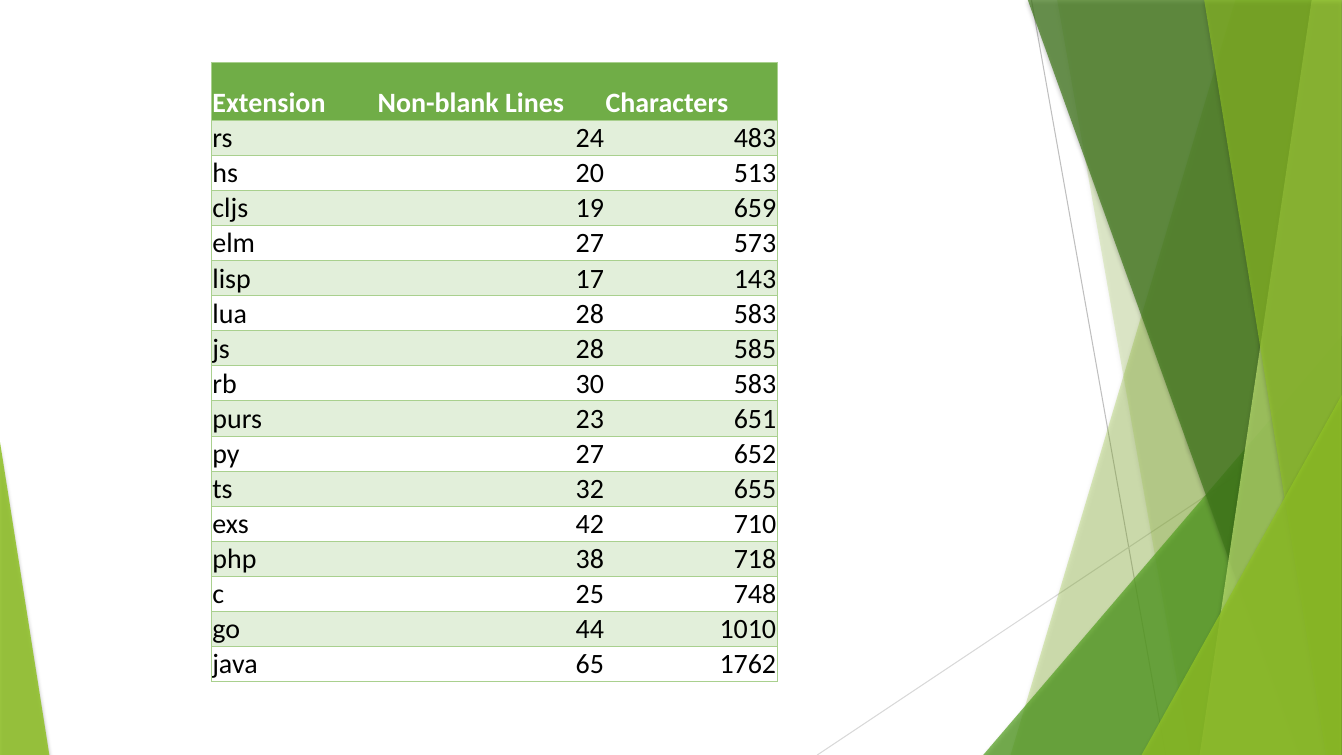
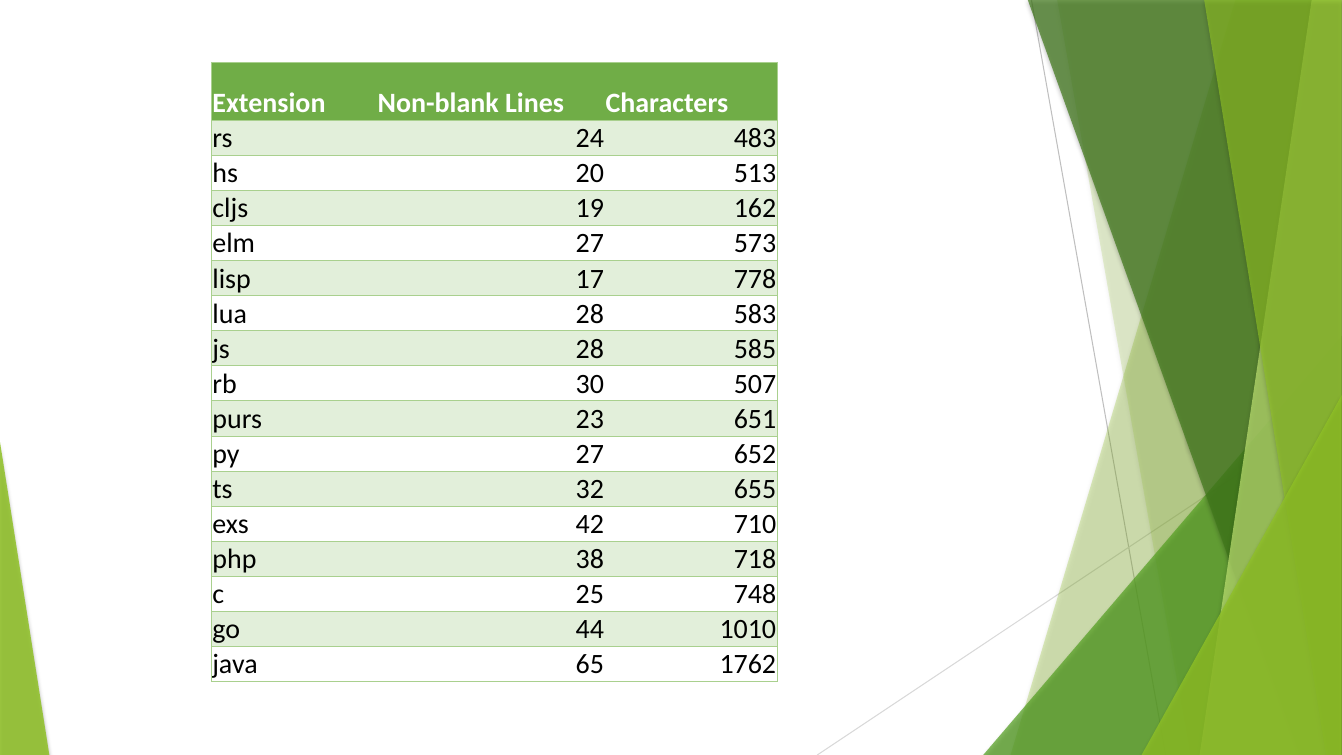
659: 659 -> 162 (755, 209)
143: 143 -> 778 (755, 279)
30 583: 583 -> 507 (755, 384)
